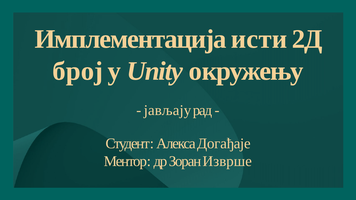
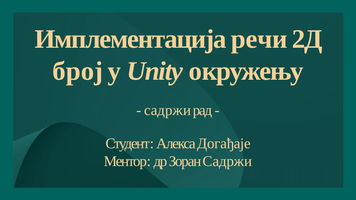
исти: исти -> речи (259, 39)
јављају: јављају -> садржи (168, 110)
Зоран Изврше: Изврше -> Садржи (227, 161)
